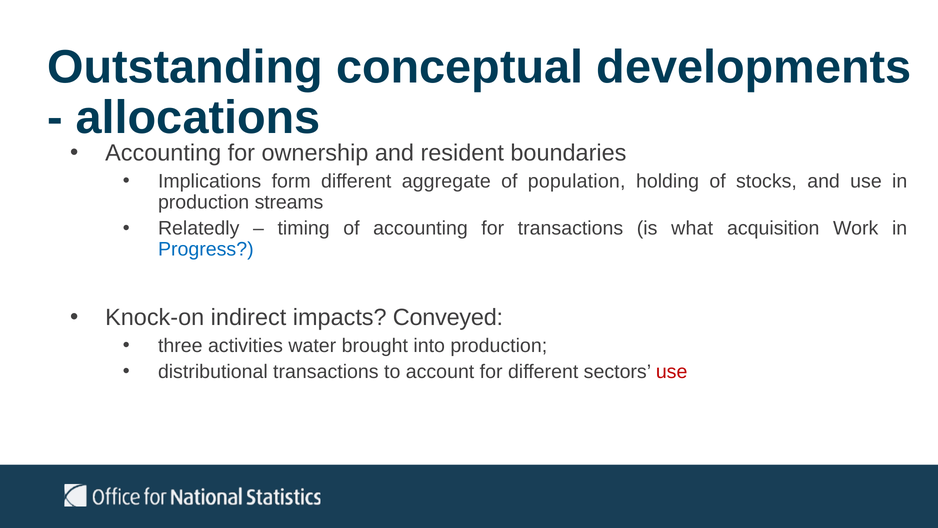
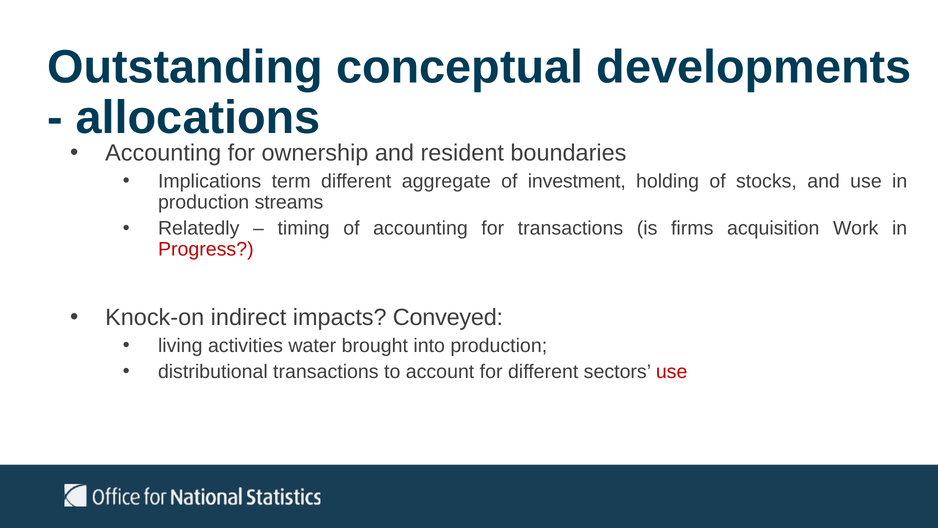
form: form -> term (291, 181)
population: population -> investment (577, 181)
what: what -> firms (692, 228)
Progress colour: blue -> red (206, 249)
three: three -> living (180, 346)
